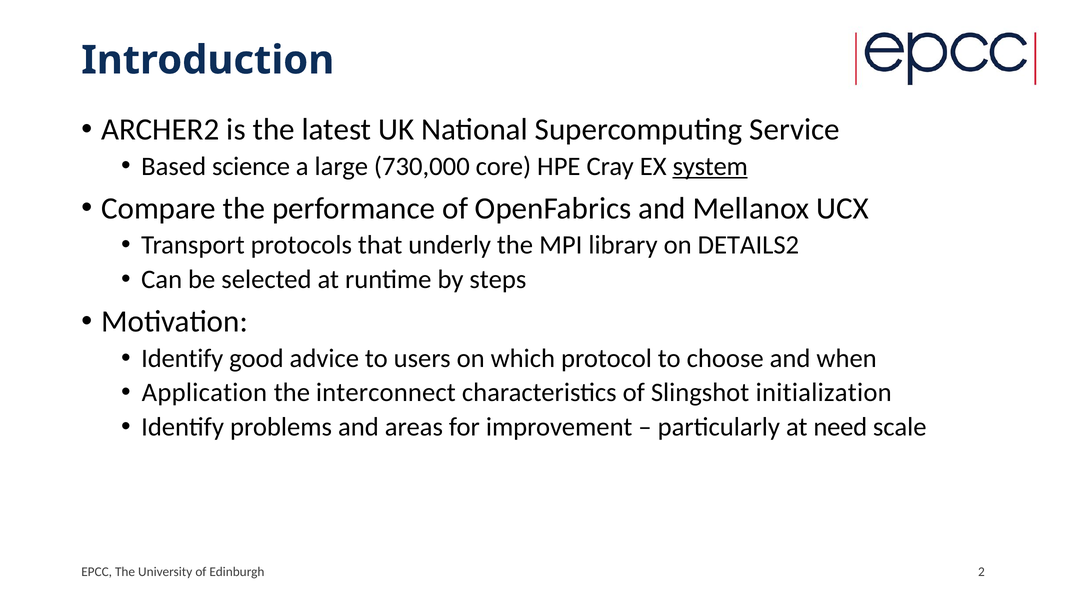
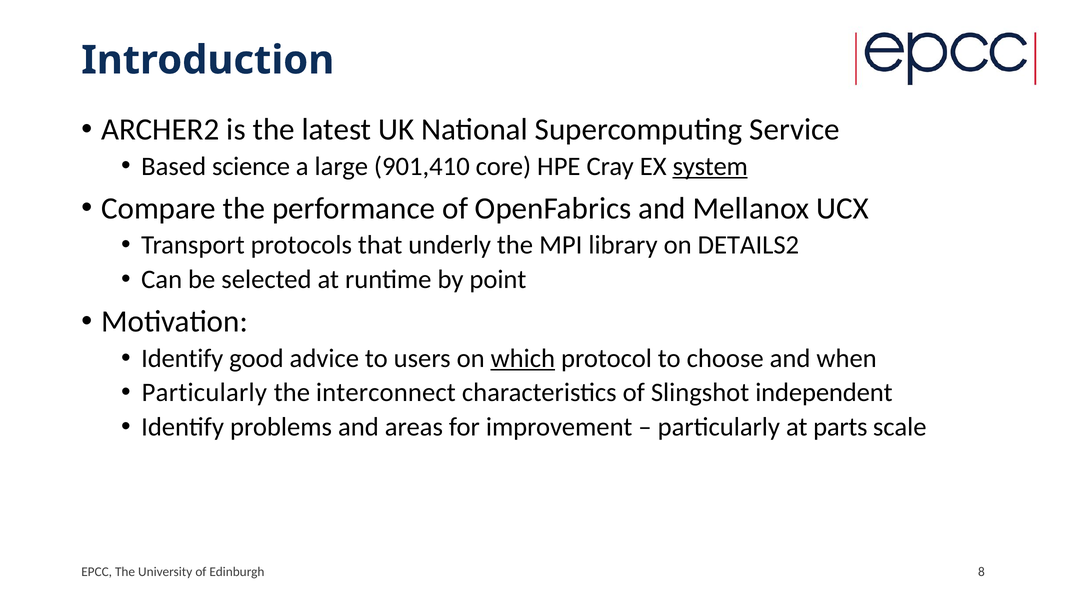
730,000: 730,000 -> 901,410 (422, 166)
steps: steps -> point (498, 280)
which underline: none -> present (523, 359)
Application: Application -> Particularly (204, 393)
initialization: initialization -> independent (824, 393)
need: need -> parts (840, 427)
2: 2 -> 8 (981, 572)
